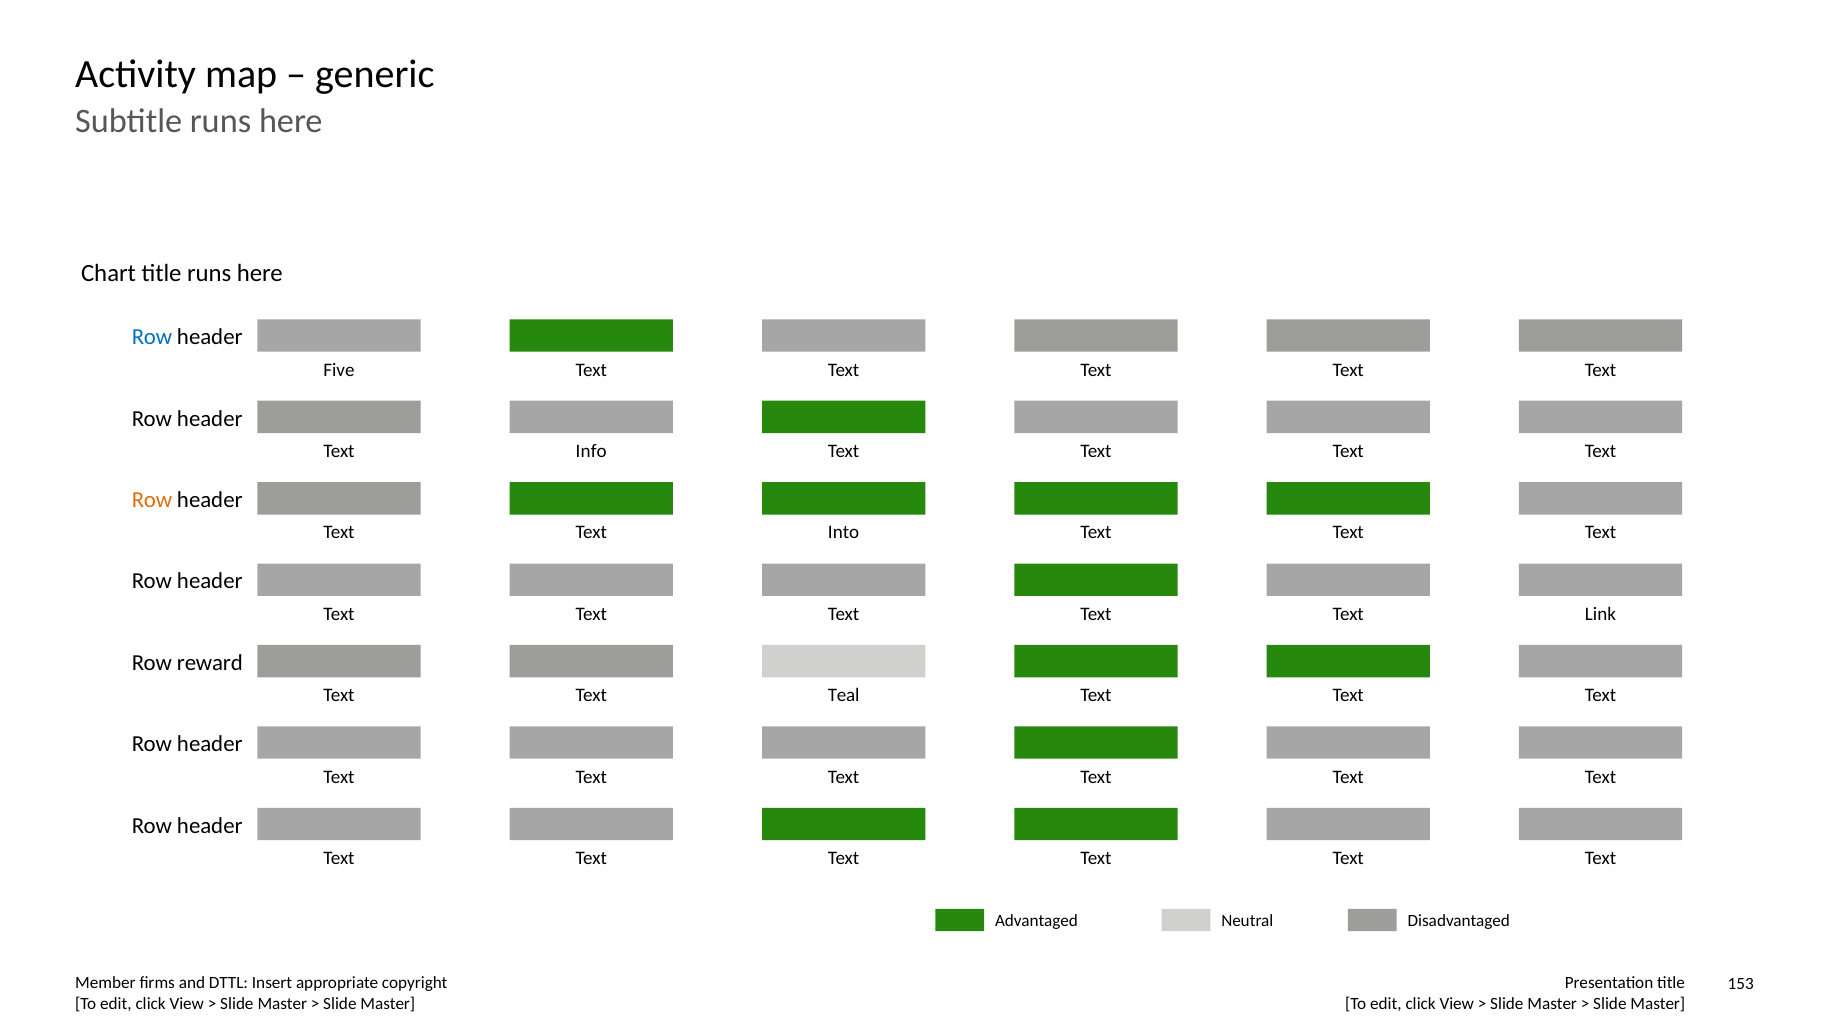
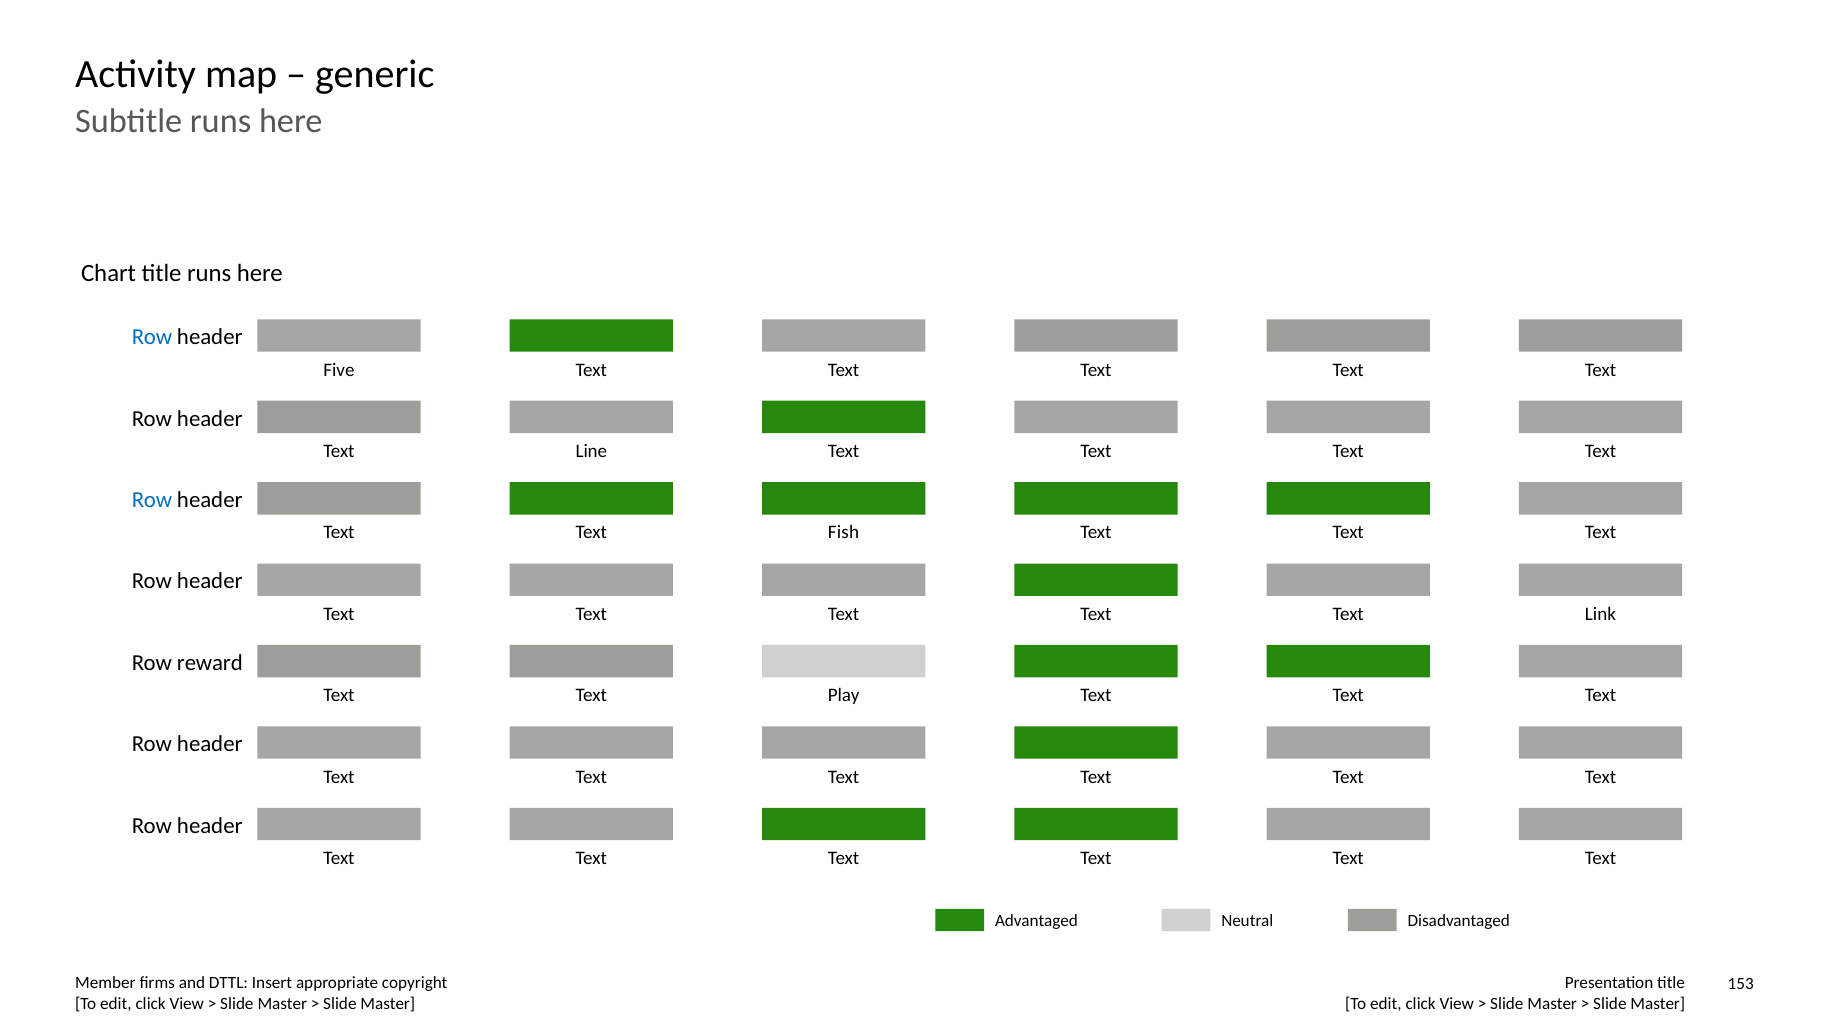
Info: Info -> Line (591, 451)
Row colour: orange -> blue (152, 500)
Into: Into -> Fish (844, 532)
Teal: Teal -> Play (844, 695)
